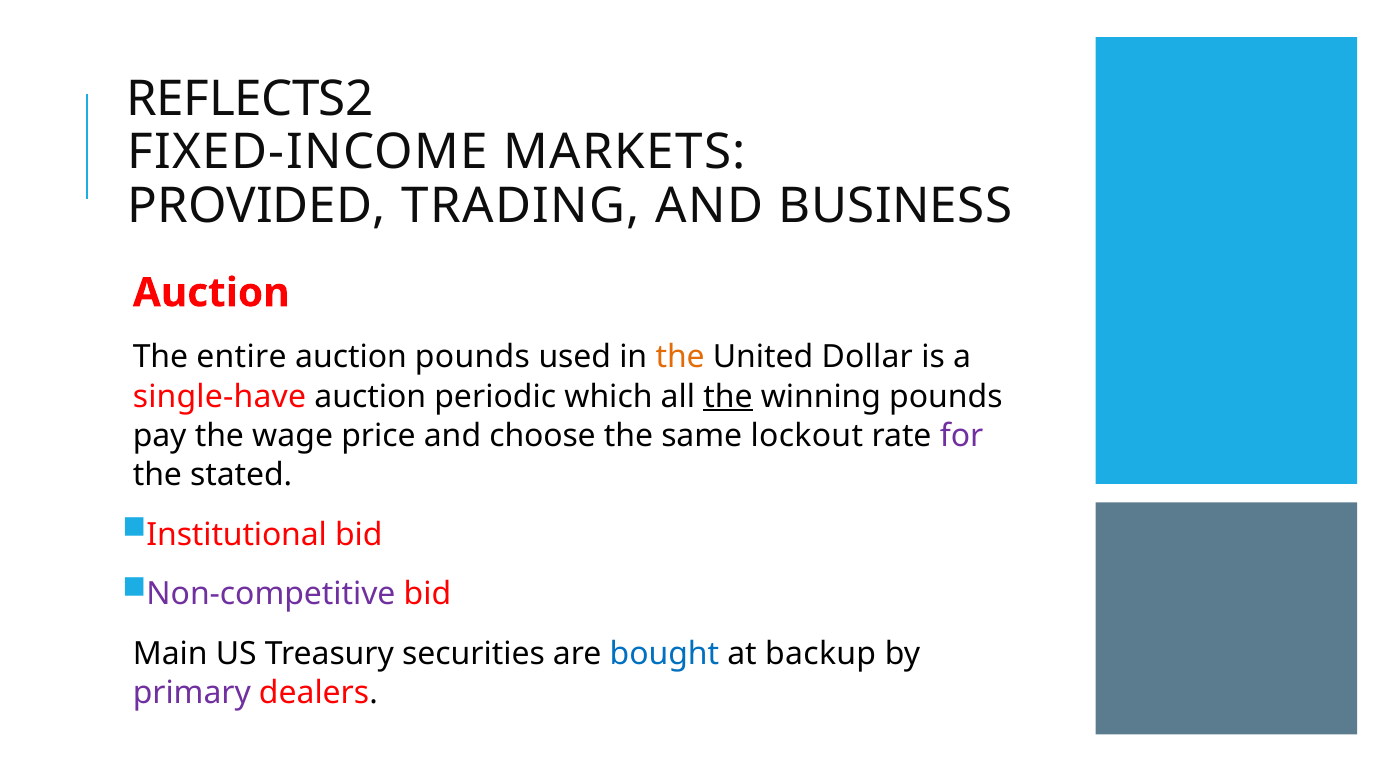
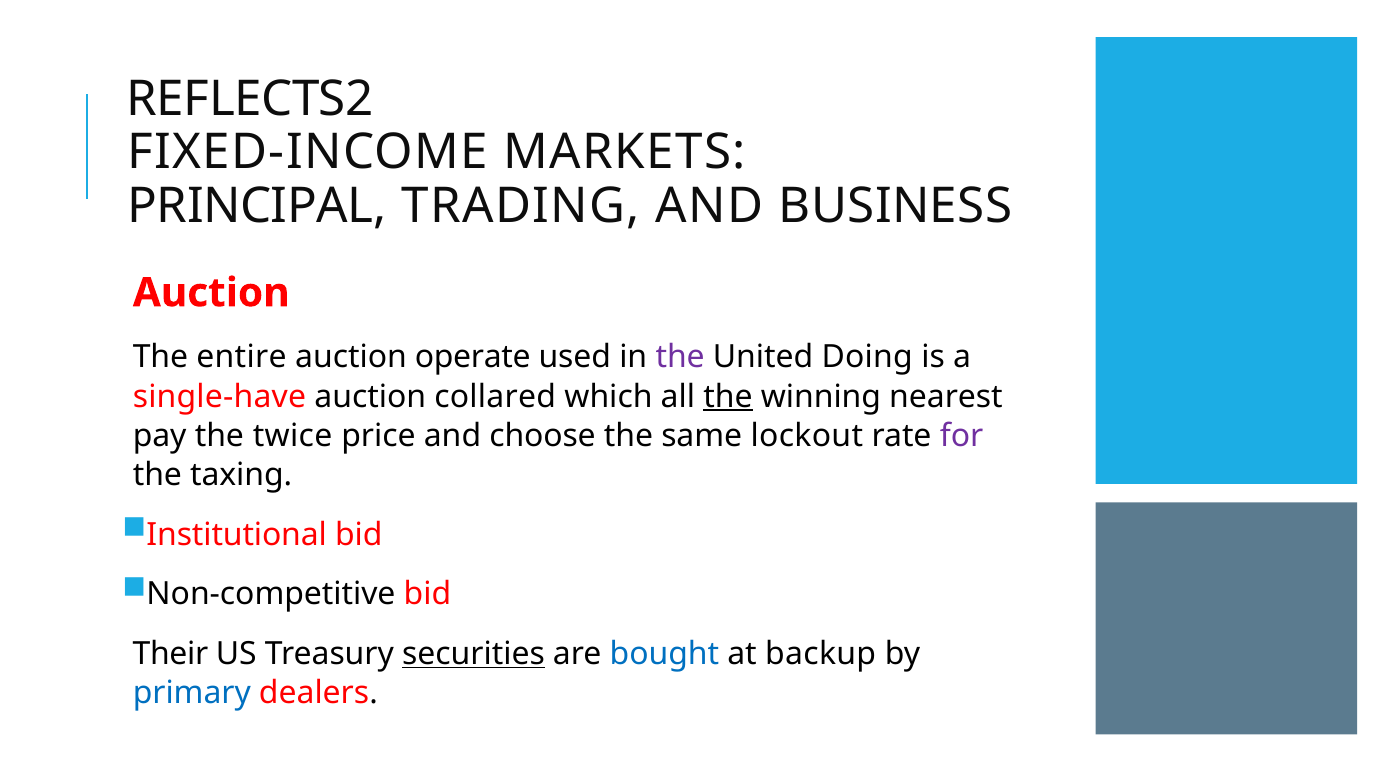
PROVIDED: PROVIDED -> PRINCIPAL (257, 206)
auction pounds: pounds -> operate (473, 357)
the colour: orange -> purple (680, 357)
Dollar: Dollar -> Doing (867, 357)
periodic: periodic -> collared (495, 397)
winning pounds: pounds -> nearest (946, 397)
wage: wage -> twice (293, 436)
stated: stated -> taxing (241, 475)
Non-competitive colour: purple -> black (271, 594)
Main: Main -> Their (170, 654)
securities underline: none -> present (473, 654)
primary colour: purple -> blue (192, 693)
